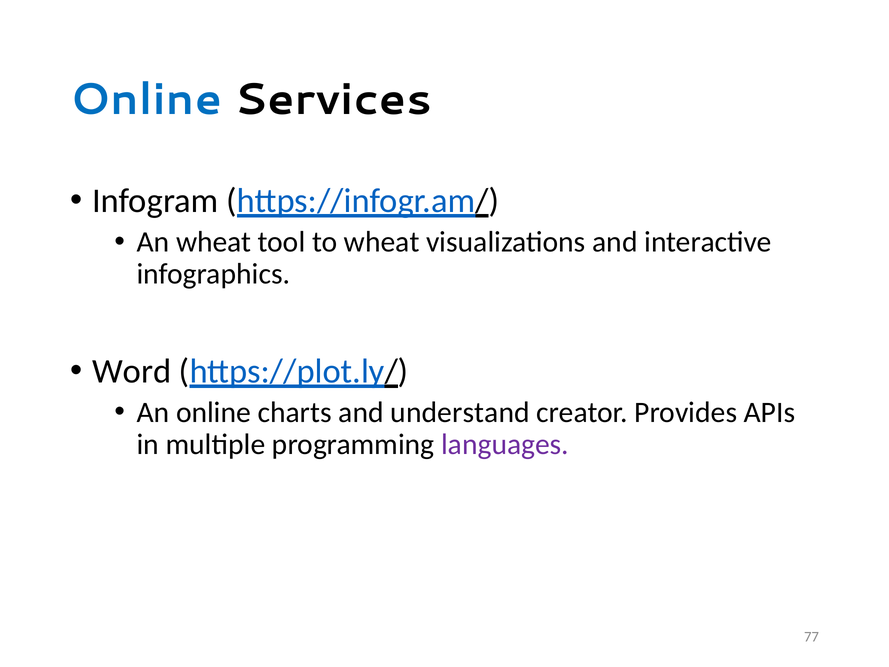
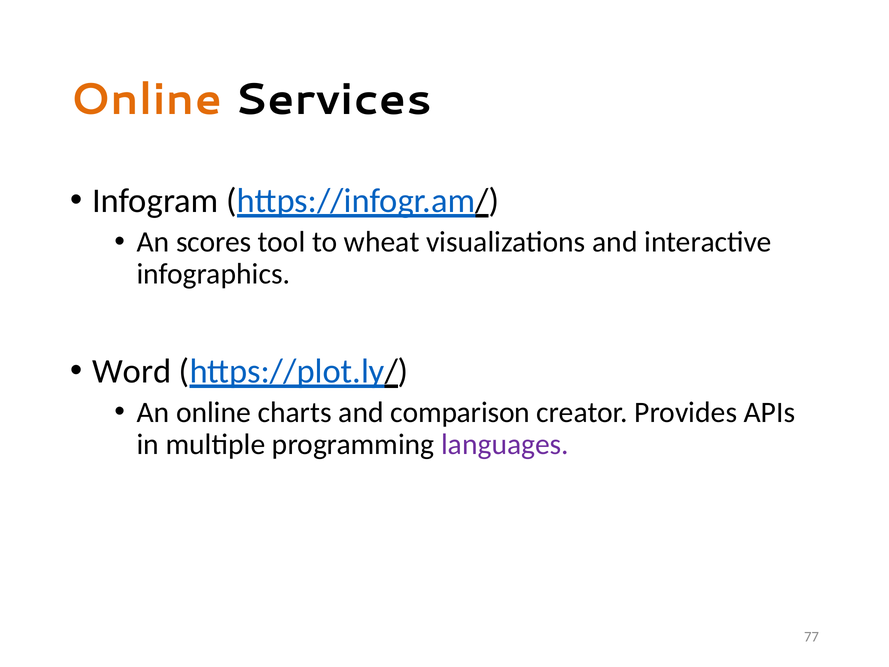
Online colour: blue -> orange (146, 100)
An wheat: wheat -> scores (214, 242)
understand: understand -> comparison (460, 412)
